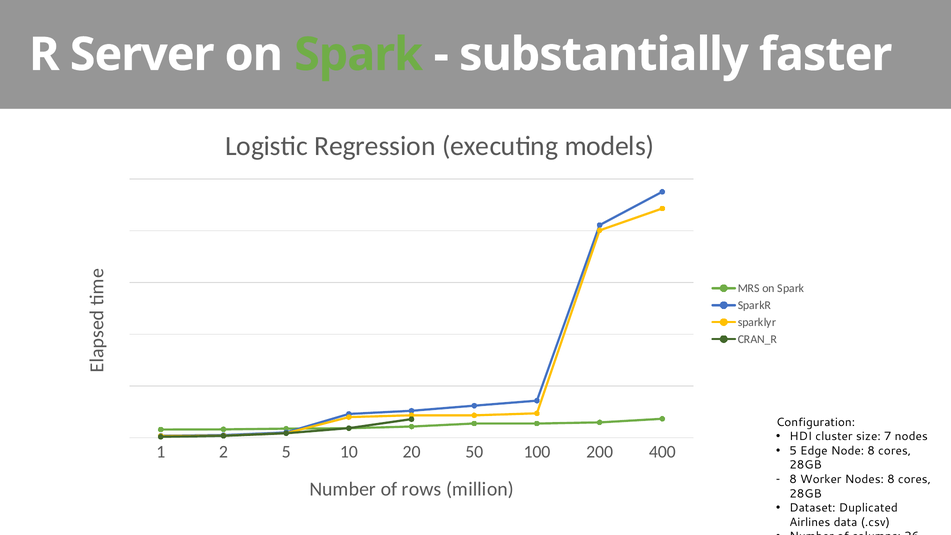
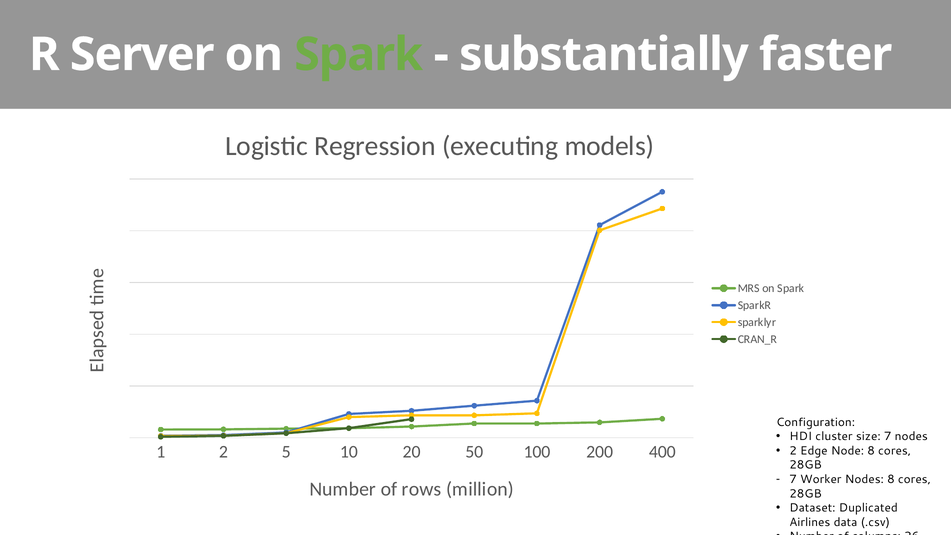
5: 5 -> 2 (793, 451)
8: 8 -> 7 (793, 479)
